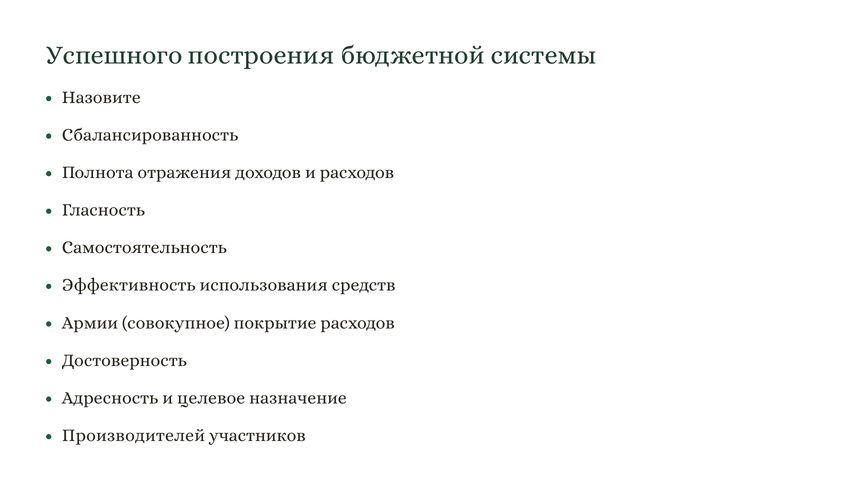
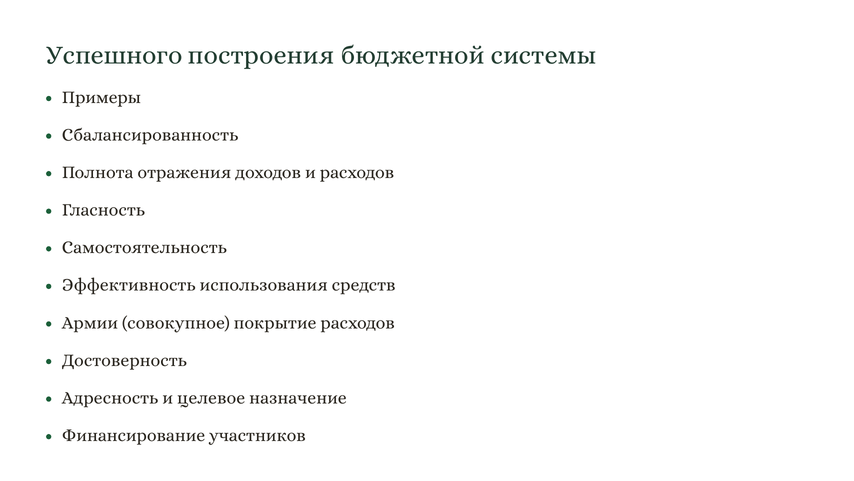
Назовите: Назовите -> Примеры (101, 97)
Производителей: Производителей -> Финансирование (134, 435)
